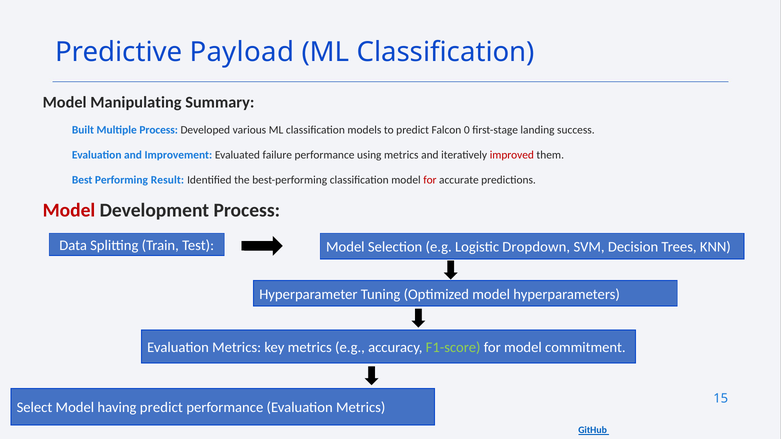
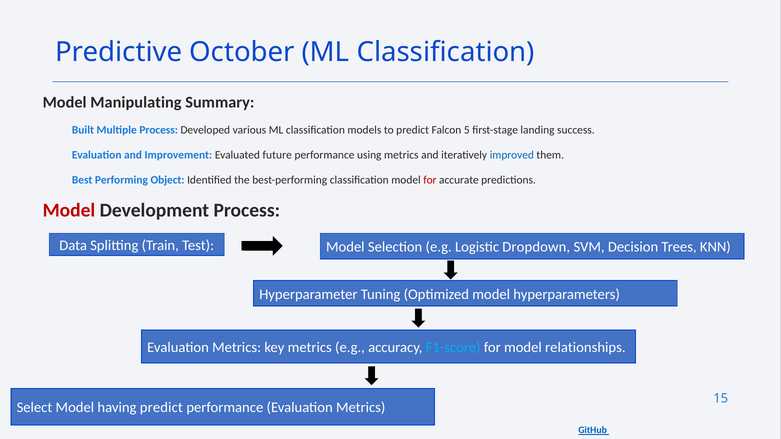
Payload: Payload -> October (242, 52)
0: 0 -> 5 (467, 130)
failure: failure -> future (277, 155)
improved colour: red -> blue (512, 155)
Result: Result -> Object (168, 180)
F1-score colour: light green -> light blue (453, 348)
commitment: commitment -> relationships (585, 348)
